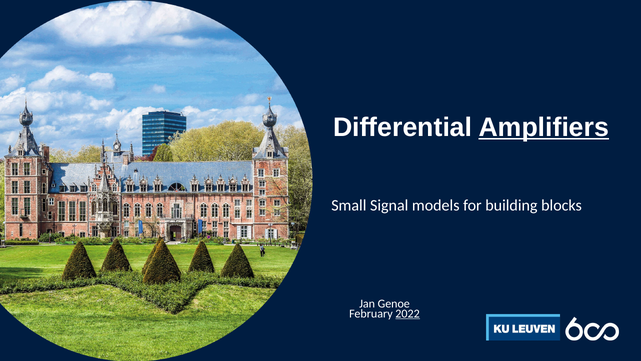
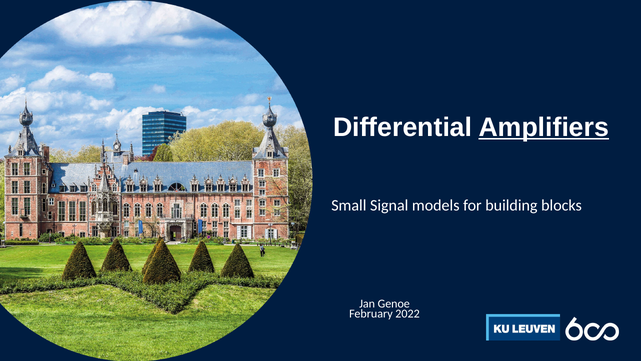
2022 underline: present -> none (408, 313)
